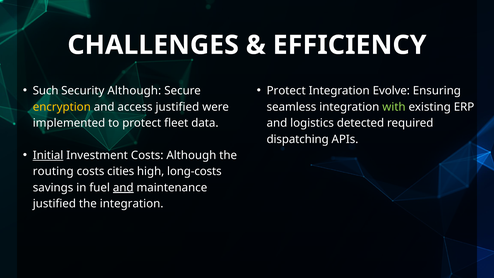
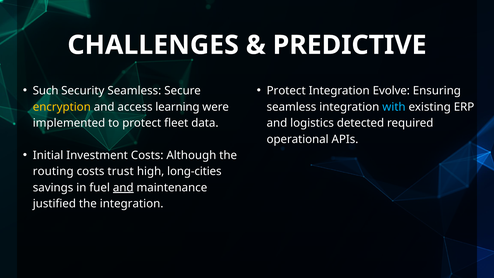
EFFICIENCY: EFFICIENCY -> PREDICTIVE (350, 45)
Security Although: Although -> Seamless (134, 91)
access justified: justified -> learning (177, 107)
with colour: light green -> light blue (394, 107)
dispatching: dispatching -> operational (298, 139)
Initial underline: present -> none (48, 155)
cities: cities -> trust (121, 171)
long-costs: long-costs -> long-cities (194, 171)
